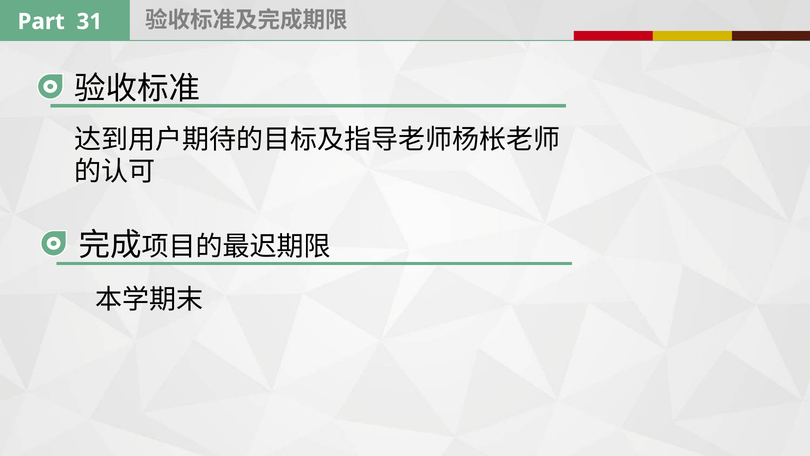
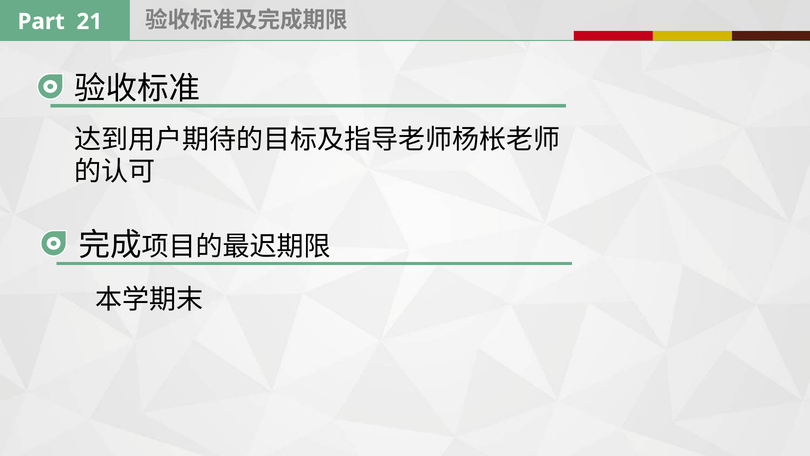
31: 31 -> 21 (89, 22)
